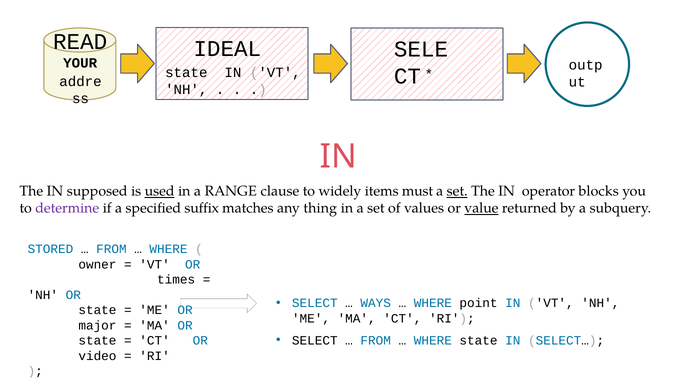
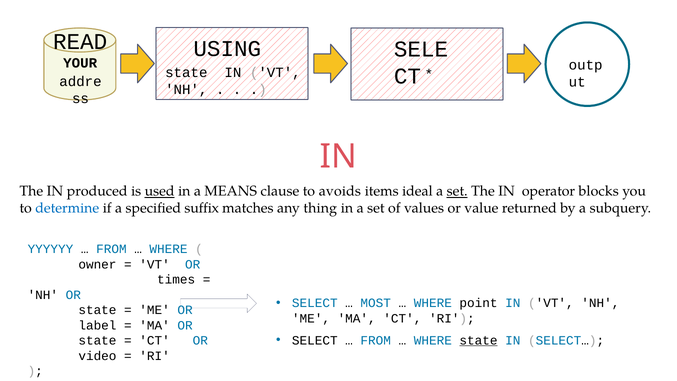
IDEAL: IDEAL -> USING (227, 49)
supposed: supposed -> produced (97, 191)
RANGE: RANGE -> MEANS (231, 191)
widely: widely -> avoids (340, 191)
must: must -> ideal (417, 191)
determine colour: purple -> blue (67, 208)
value underline: present -> none (481, 208)
STORED: STORED -> YYYYYY (50, 249)
WAYS: WAYS -> MOST (376, 303)
major: major -> label (97, 325)
state underline: none -> present (479, 340)
